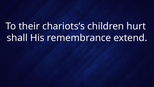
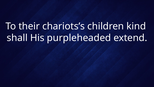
hurt: hurt -> kind (136, 26)
remembrance: remembrance -> purpleheaded (79, 38)
